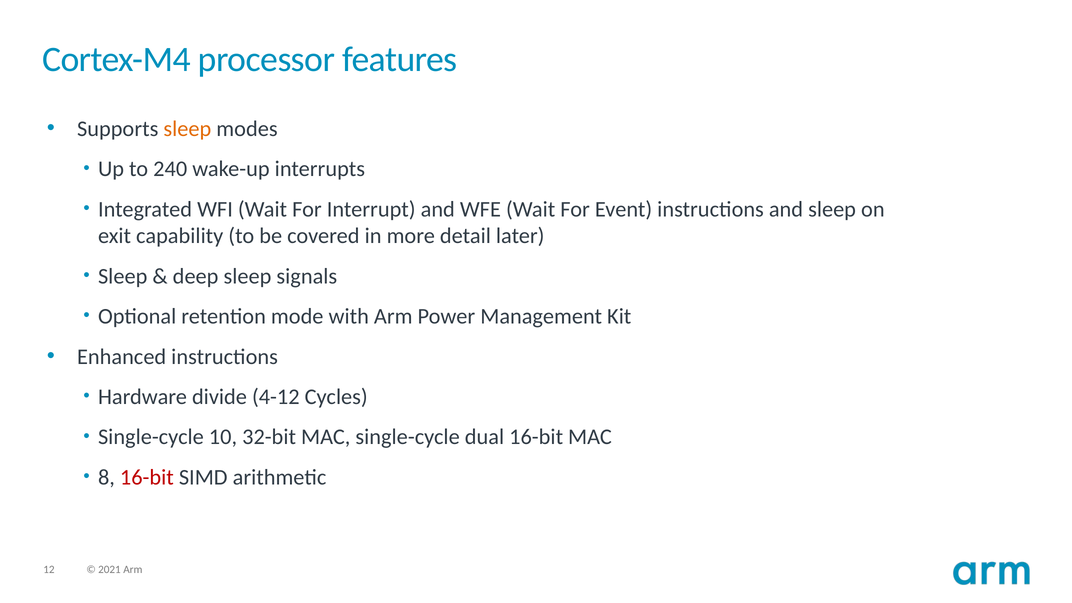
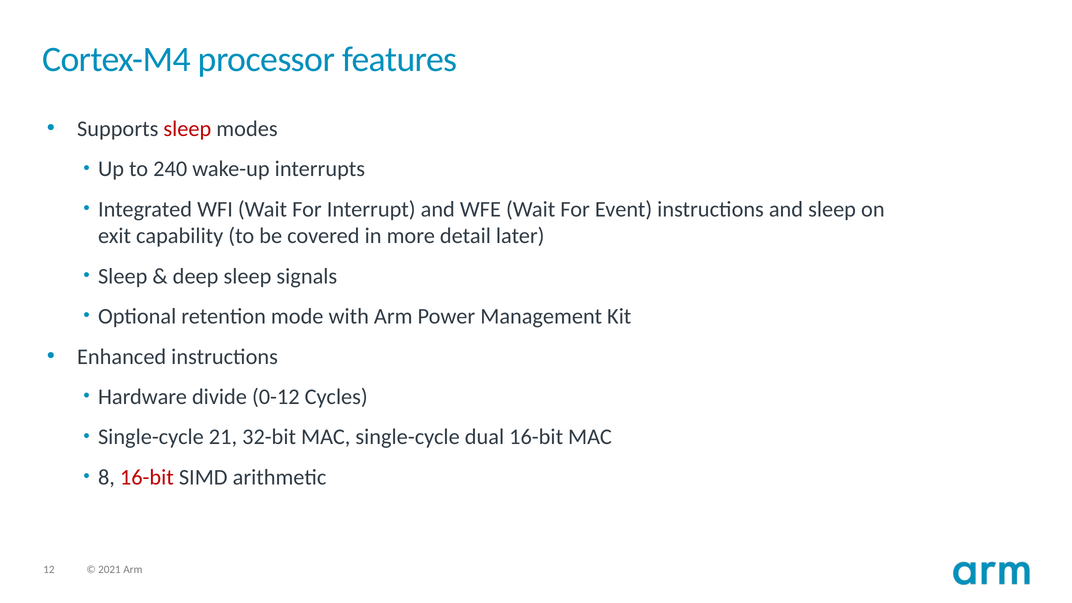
sleep colour: orange -> red (187, 129)
4-12: 4-12 -> 0-12 (276, 397)
10: 10 -> 21 (223, 437)
